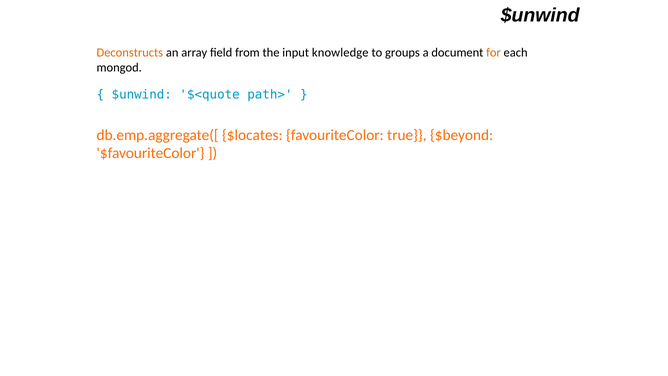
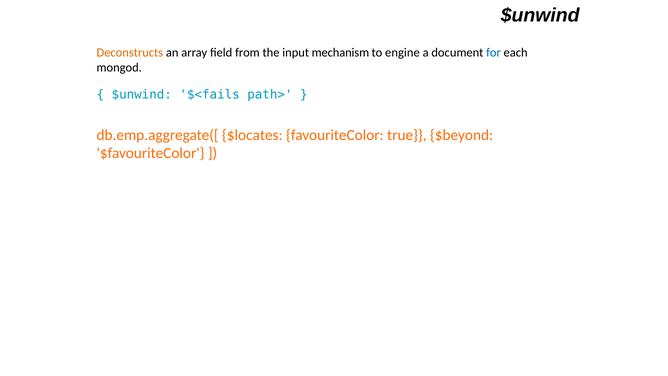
knowledge: knowledge -> mechanism (340, 53)
groups: groups -> engine (402, 53)
for colour: orange -> blue (494, 53)
$<quote: $<quote -> $<fails (210, 94)
